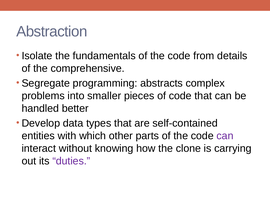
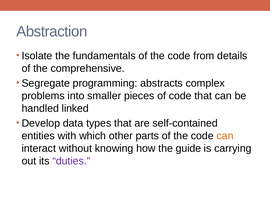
better: better -> linked (75, 108)
can colour: purple -> orange (225, 135)
clone: clone -> guide (188, 148)
